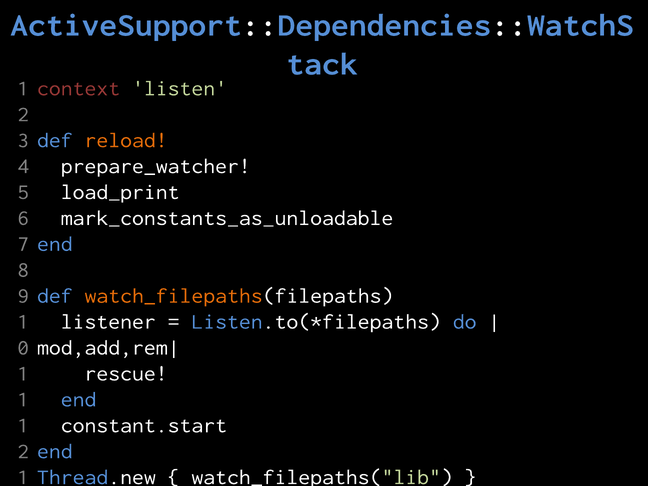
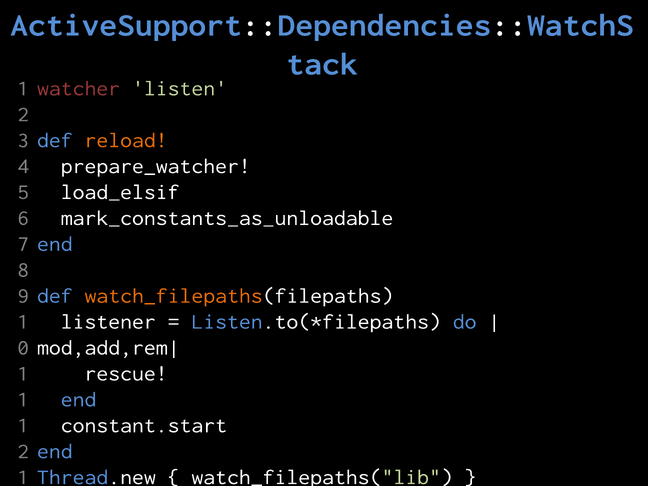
context: context -> watcher (79, 88)
load_print: load_print -> load_elsif (120, 192)
